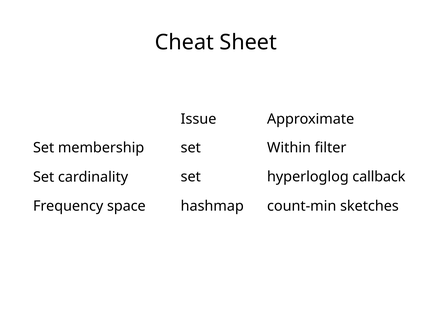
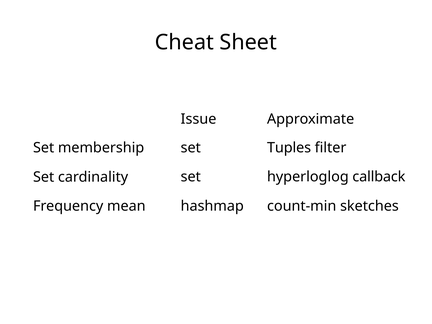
Within: Within -> Tuples (289, 148)
space: space -> mean (126, 206)
